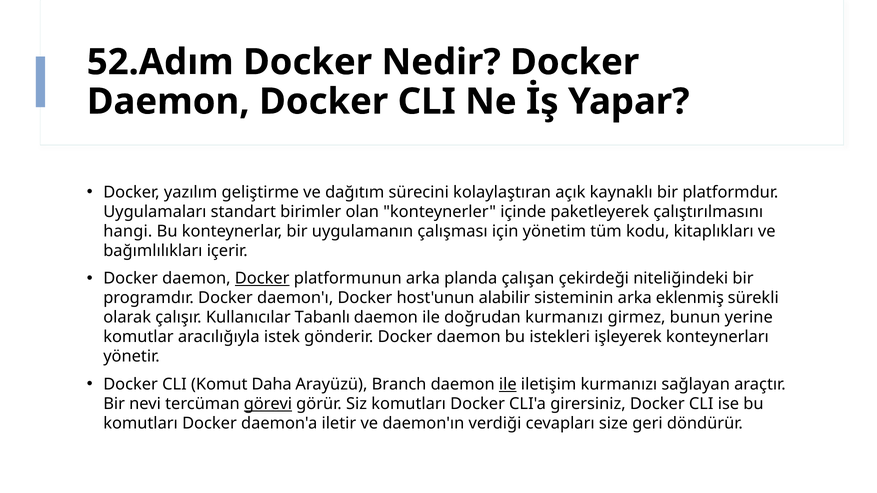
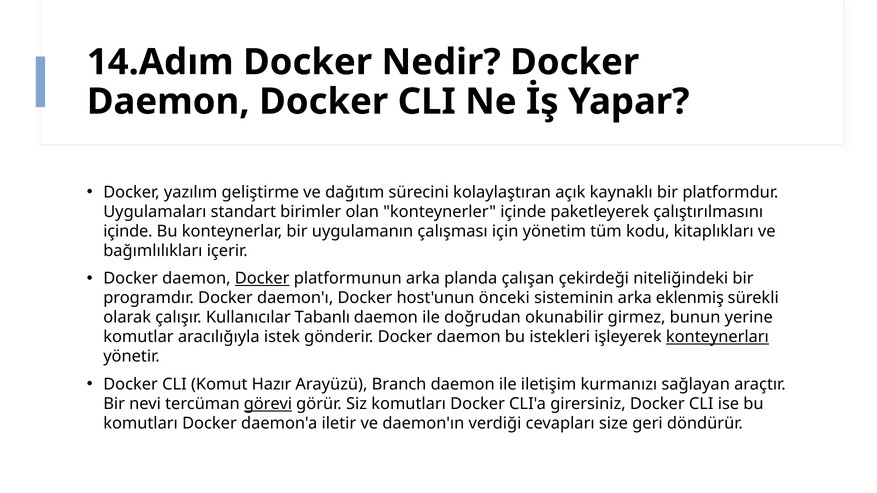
52.Adım: 52.Adım -> 14.Adım (160, 62)
hangi: hangi -> içinde (128, 231)
alabilir: alabilir -> önceki (504, 298)
doğrudan kurmanızı: kurmanızı -> okunabilir (564, 318)
konteynerları underline: none -> present (717, 337)
Daha: Daha -> Hazır (272, 384)
ile underline: present -> none (508, 384)
